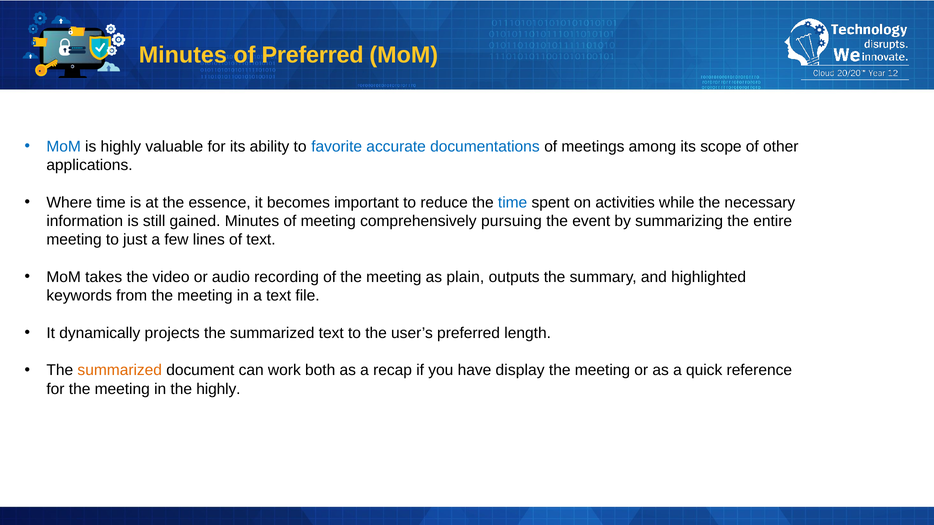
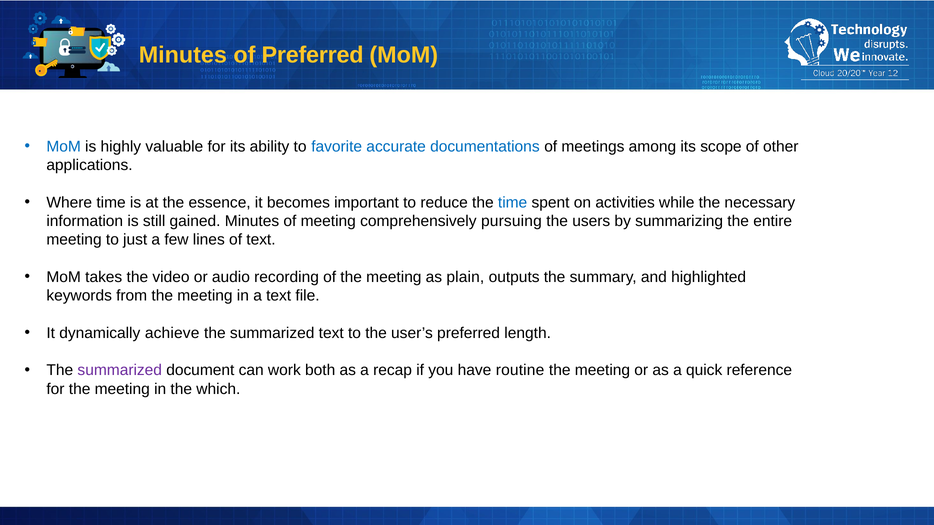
event: event -> users (591, 221)
projects: projects -> achieve (172, 333)
summarized colour: orange -> purple (120, 371)
display: display -> routine (520, 371)
the highly: highly -> which (218, 389)
